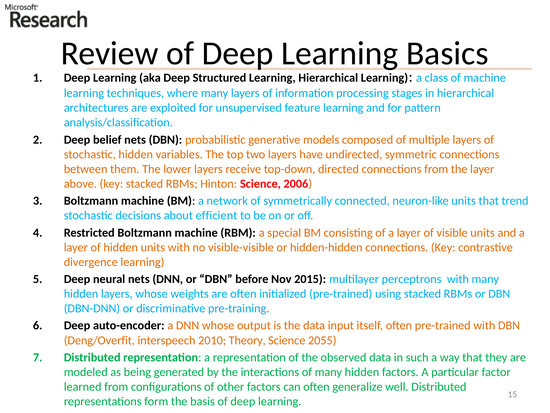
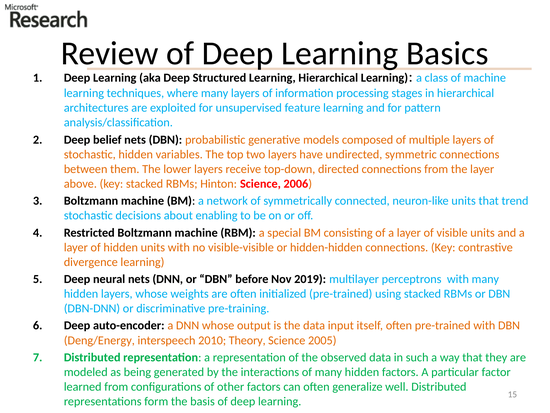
efficient: efficient -> enabling (217, 215)
2015: 2015 -> 2019 (310, 279)
Deng/Overfit: Deng/Overfit -> Deng/Energy (99, 340)
2055: 2055 -> 2005 (322, 340)
